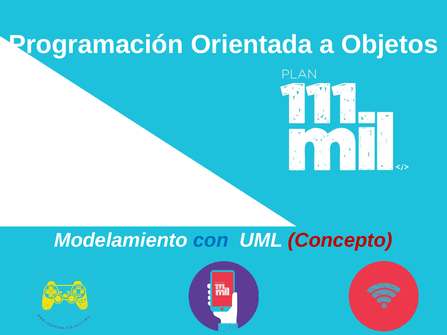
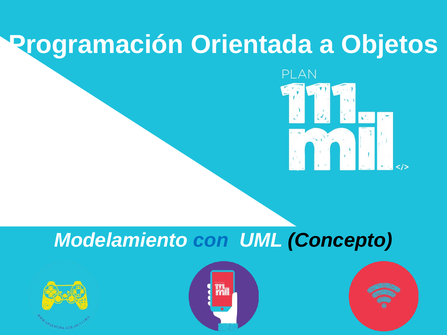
Concepto colour: red -> black (340, 240)
